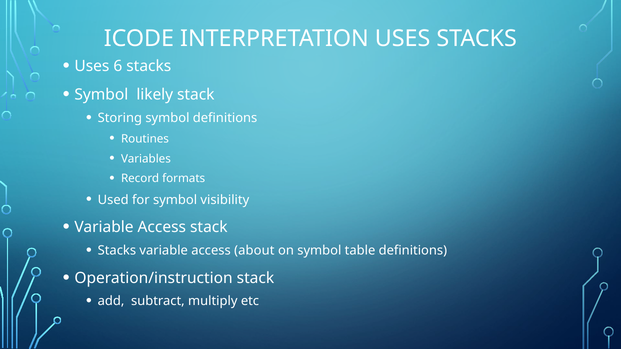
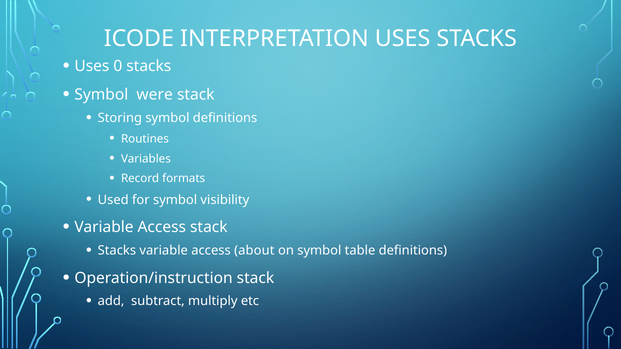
6: 6 -> 0 (118, 66)
likely: likely -> were (155, 95)
